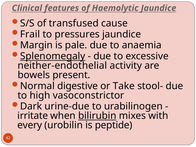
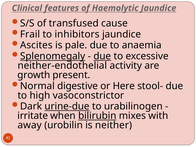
pressures: pressures -> inhibitors (77, 34)
Margin: Margin -> Ascites (36, 45)
due underline: none -> present (102, 56)
bowels: bowels -> growth (34, 75)
Take: Take -> Here (124, 86)
urine-due underline: none -> present (67, 106)
every: every -> away (30, 125)
peptide: peptide -> neither (114, 125)
